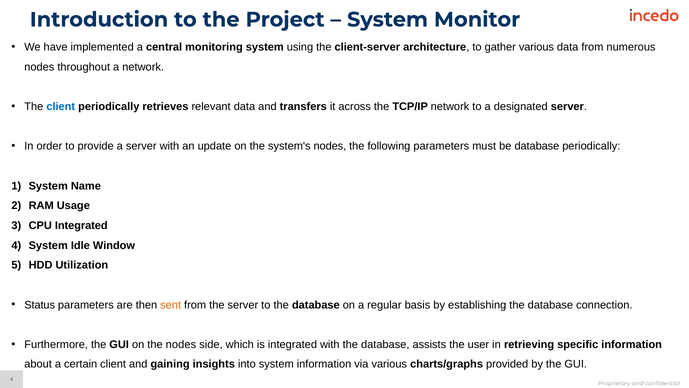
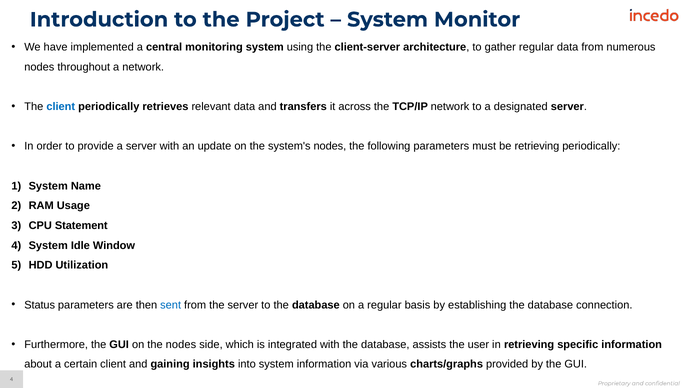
gather various: various -> regular (536, 47)
be database: database -> retrieving (537, 146)
CPU Integrated: Integrated -> Statement (81, 225)
sent colour: orange -> blue (171, 305)
